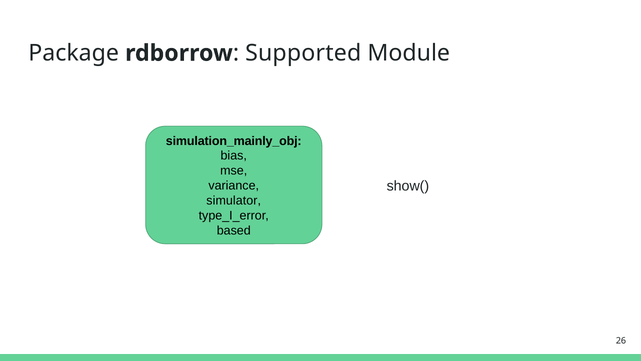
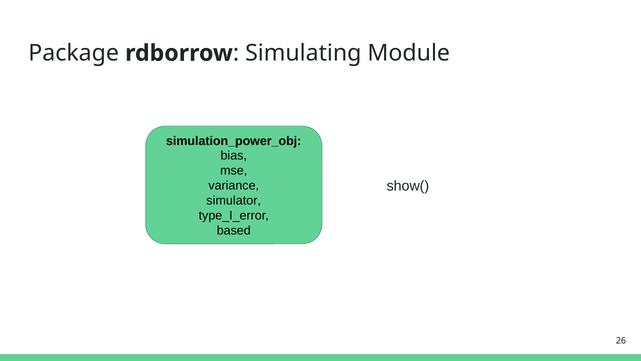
Supported: Supported -> Simulating (303, 53)
simulation_mainly_obj: simulation_mainly_obj -> simulation_power_obj (234, 141)
